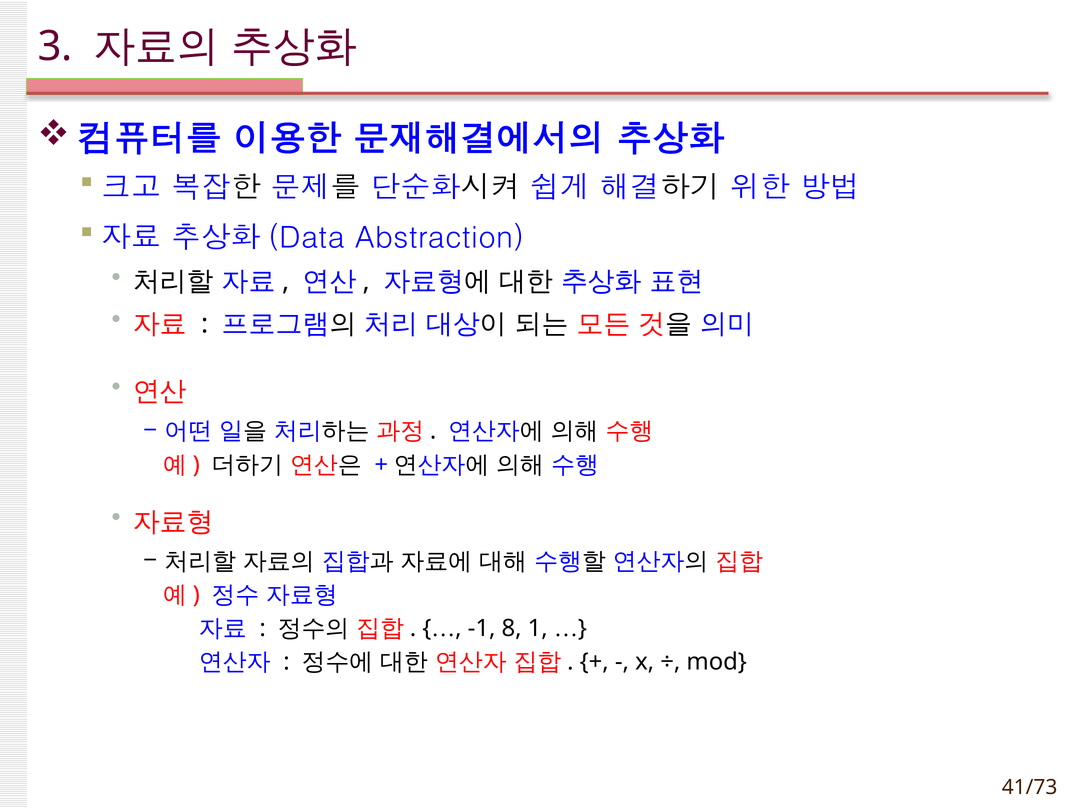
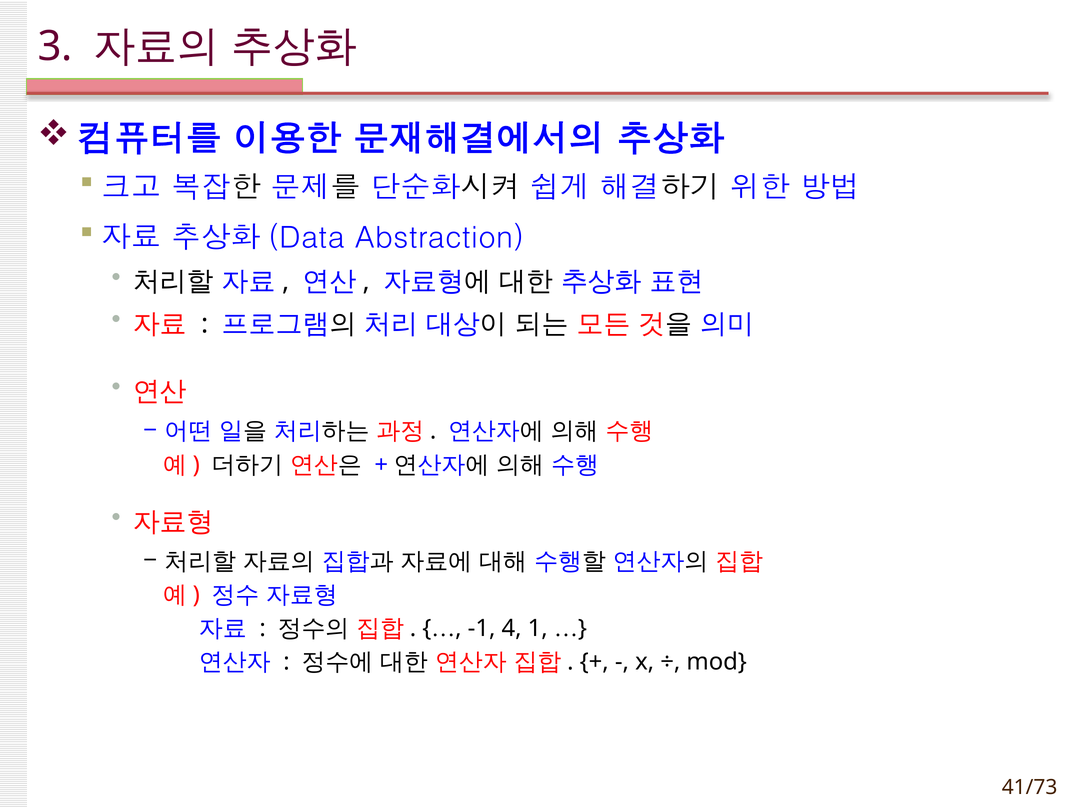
8: 8 -> 4 (512, 628)
